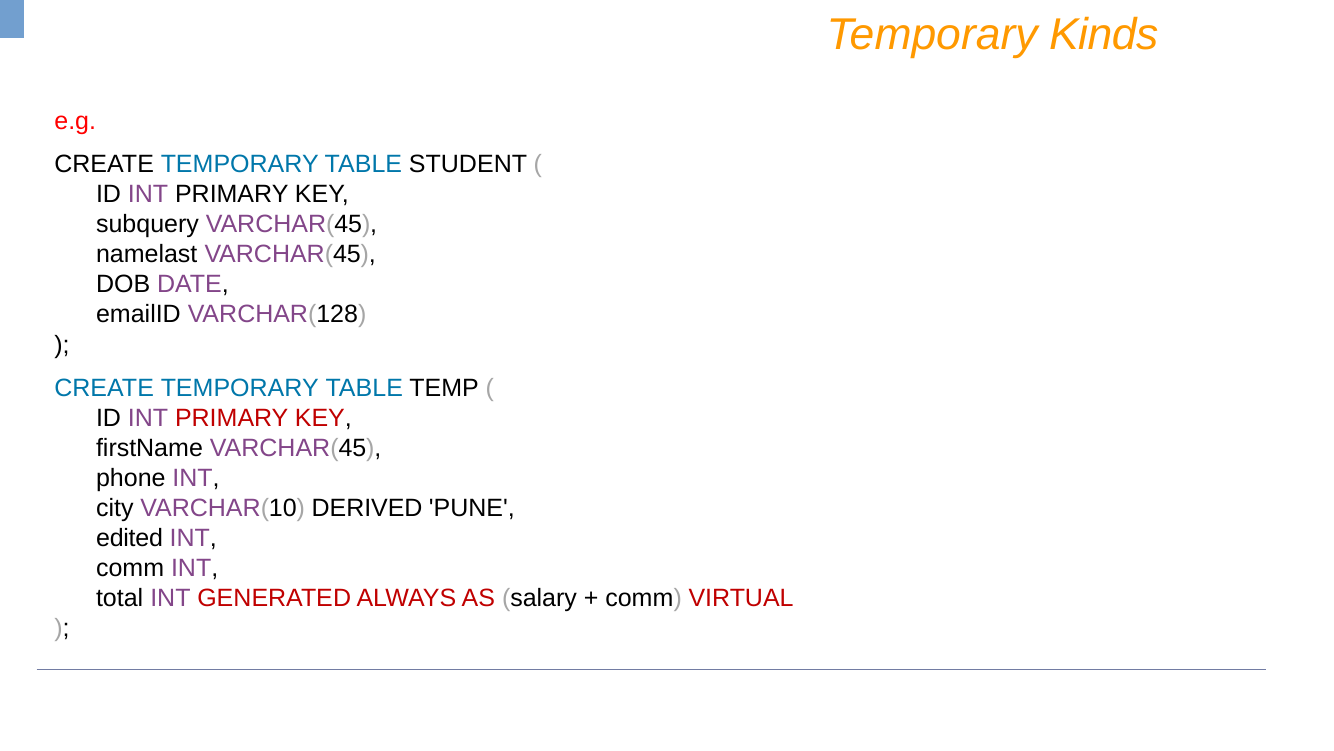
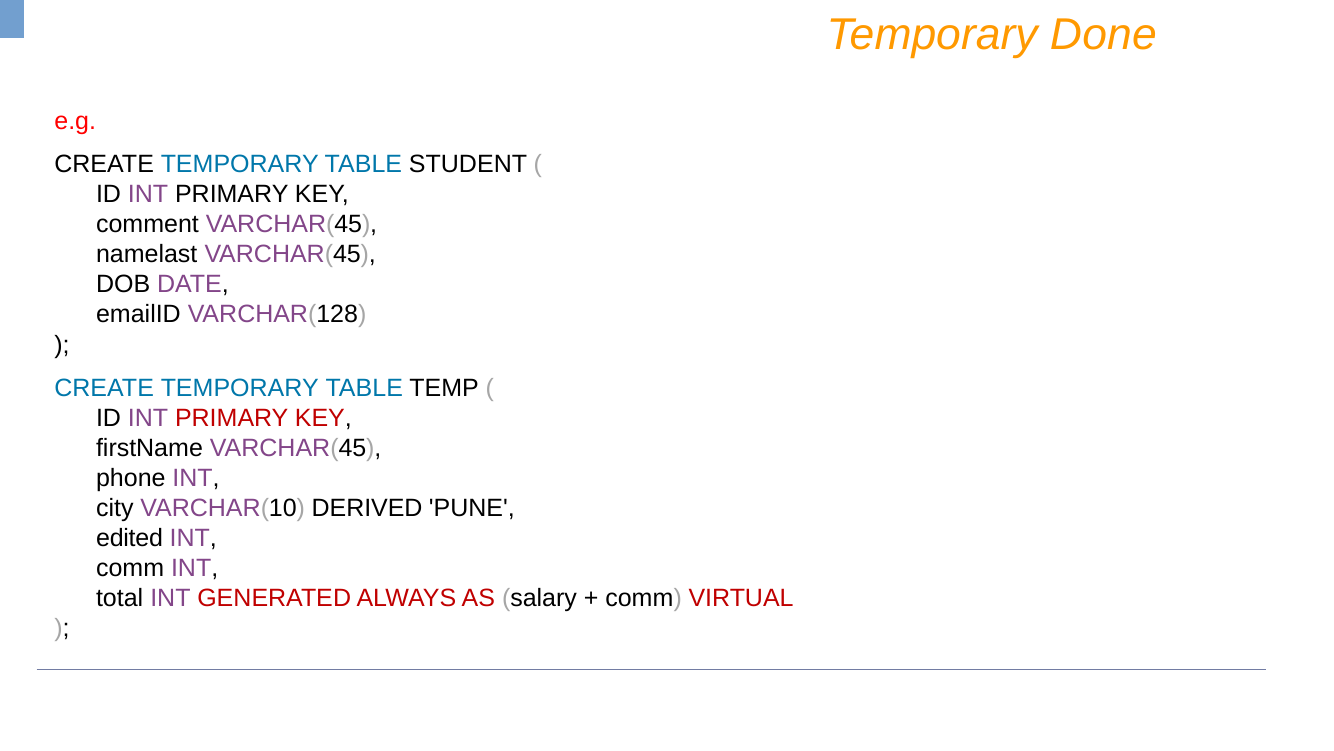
Kinds: Kinds -> Done (1103, 35)
subquery: subquery -> comment (147, 224)
